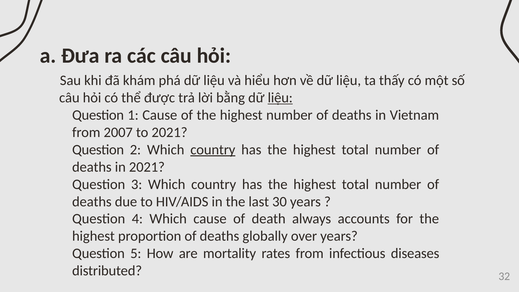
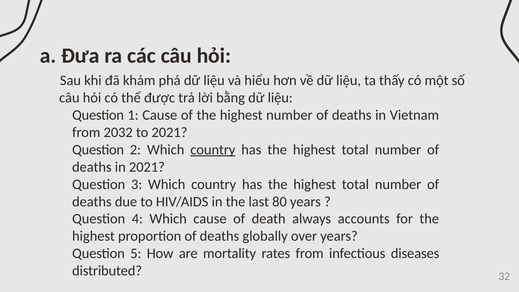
liệu underline: present -> none (280, 98)
2007: 2007 -> 2032 (118, 132)
30: 30 -> 80 (280, 202)
